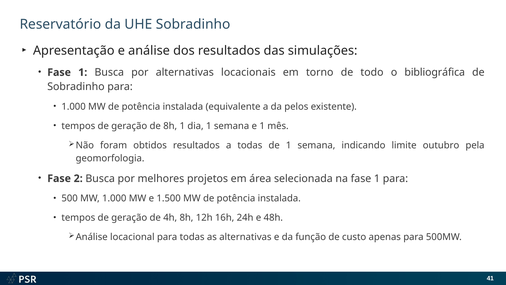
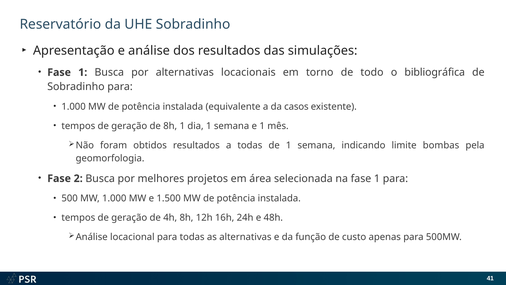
pelos: pelos -> casos (296, 107)
outubro: outubro -> bombas (441, 145)
